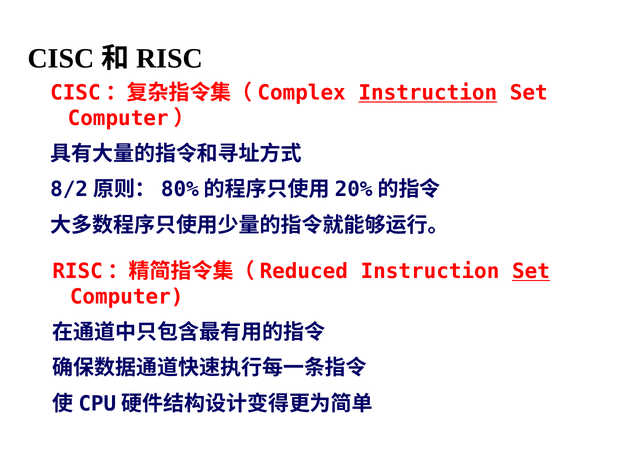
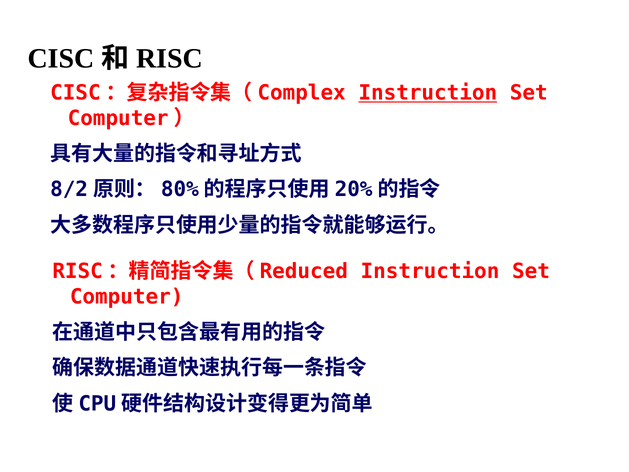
Set underline: present -> none (531, 271)
